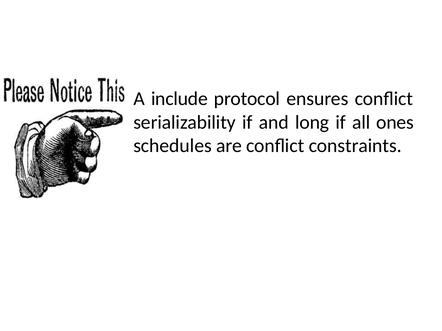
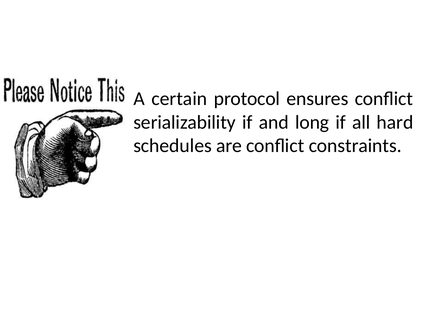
include: include -> certain (179, 99)
ones: ones -> hard (395, 122)
